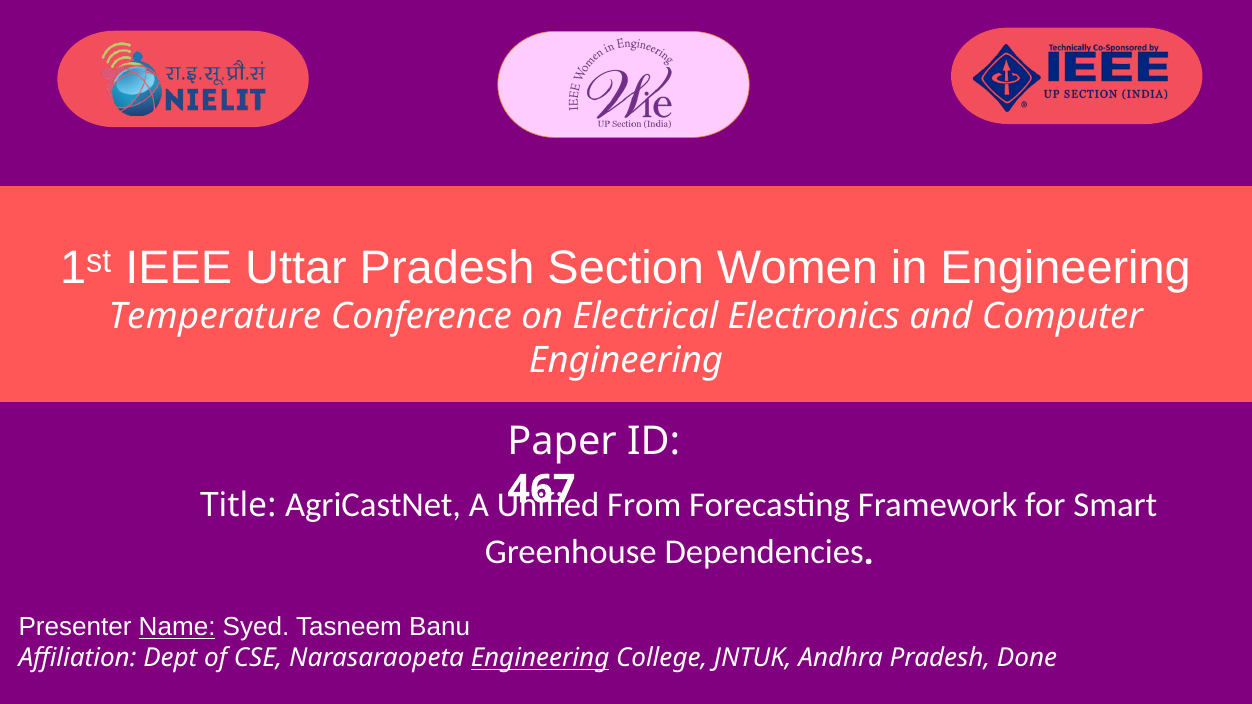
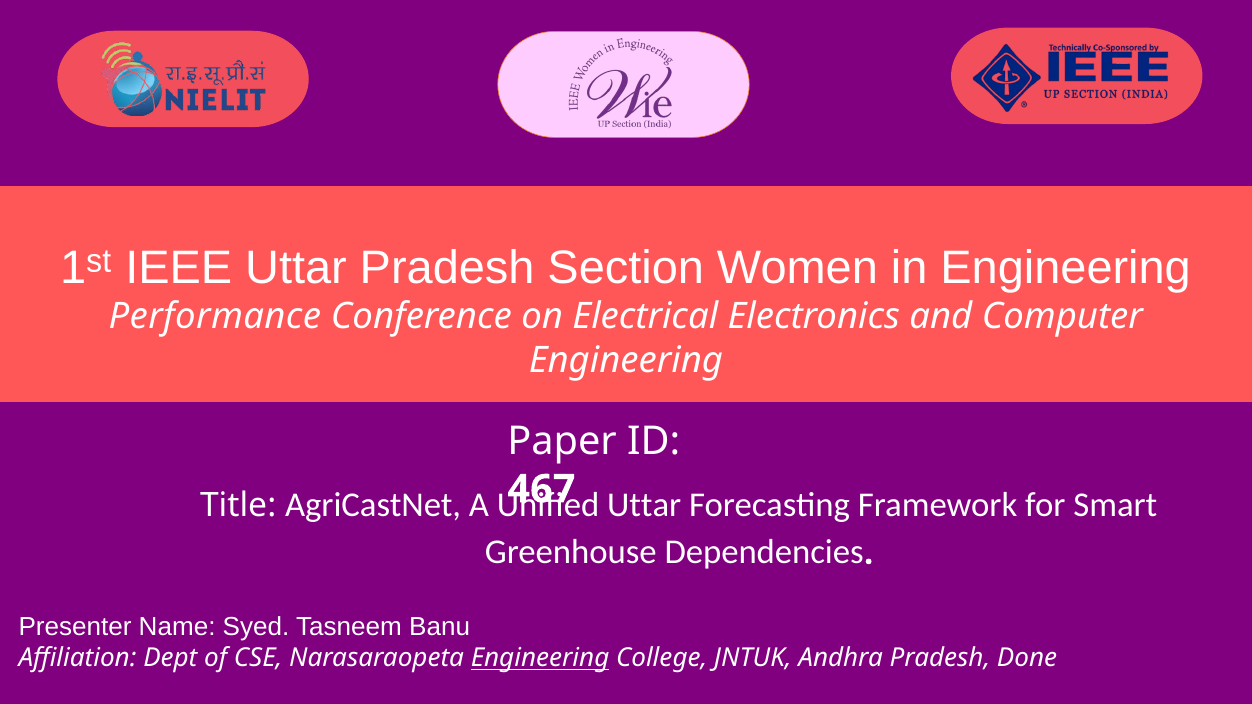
Temperature: Temperature -> Performance (215, 317)
From: From -> Uttar (644, 505)
Name underline: present -> none (177, 627)
